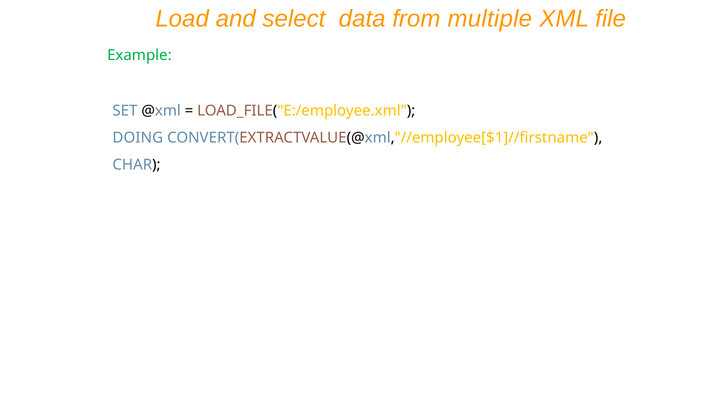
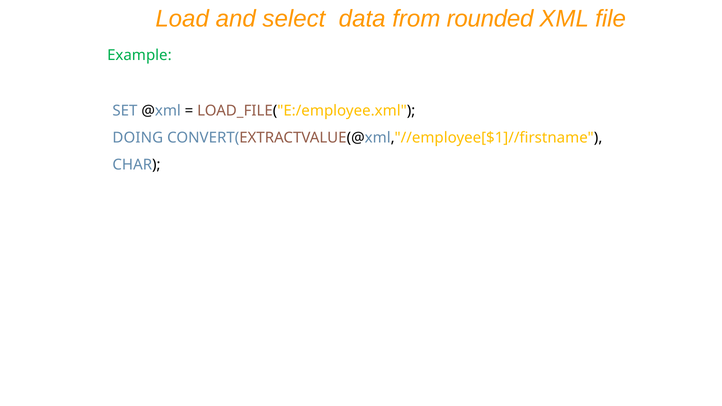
multiple: multiple -> rounded (490, 19)
